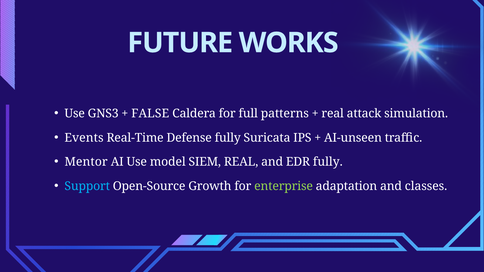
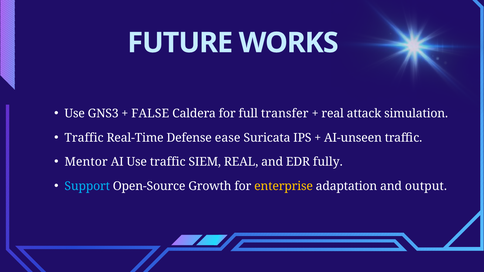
patterns: patterns -> transfer (285, 114)
Events: Events -> Traffic (84, 138)
Defense fully: fully -> ease (228, 138)
Use model: model -> traffic (168, 162)
enterprise colour: light green -> yellow (284, 186)
classes: classes -> output (426, 186)
